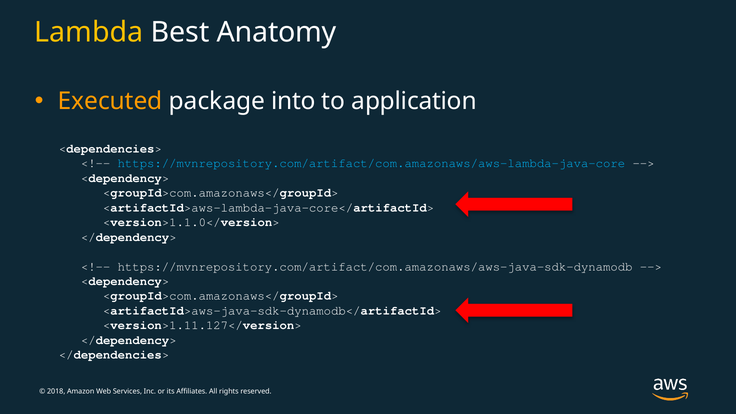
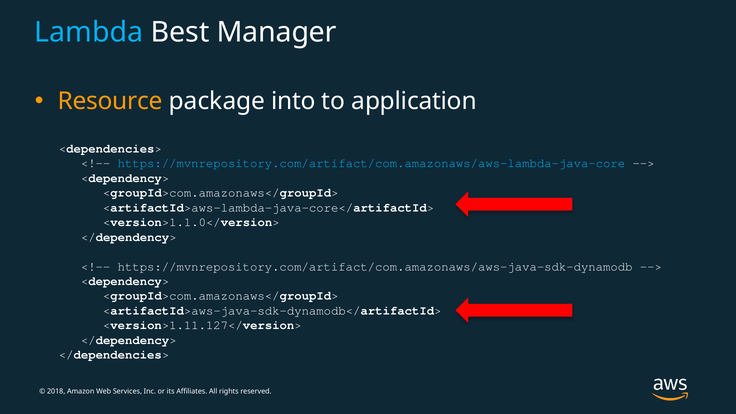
Lambda colour: yellow -> light blue (89, 32)
Anatomy: Anatomy -> Manager (277, 32)
Executed: Executed -> Resource (110, 101)
